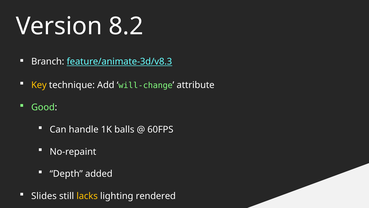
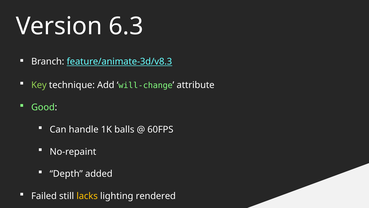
8.2: 8.2 -> 6.3 (126, 26)
Key colour: yellow -> light green (39, 85)
Slides: Slides -> Failed (44, 196)
